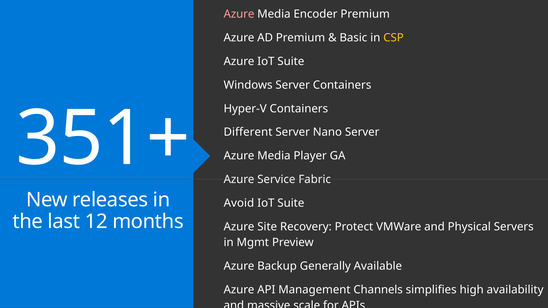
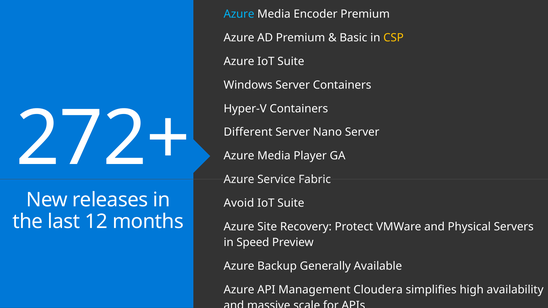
Azure colour: pink -> light blue (239, 14)
351+: 351+ -> 272+ (103, 139)
Mgmt: Mgmt -> Speed (253, 243)
Management Channels: Channels -> Cloudera (378, 290)
